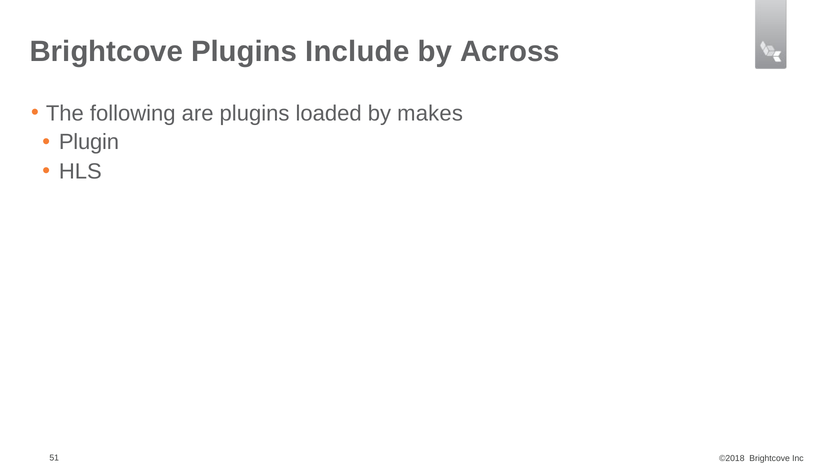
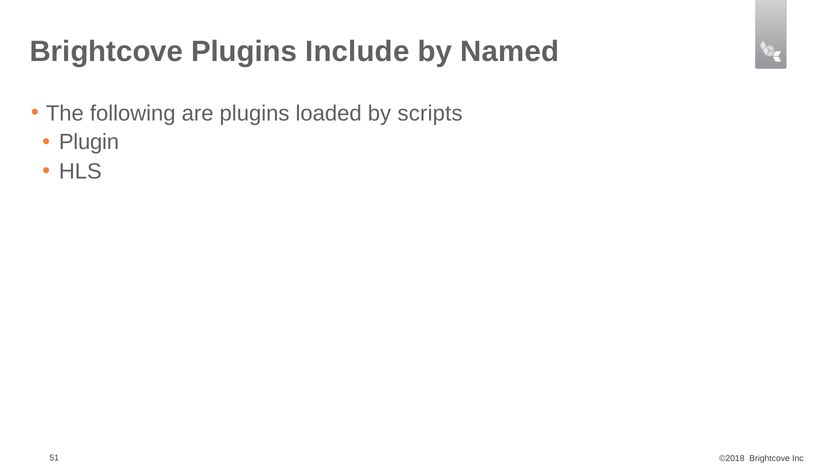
Across: Across -> Named (510, 51)
makes: makes -> scripts (430, 113)
